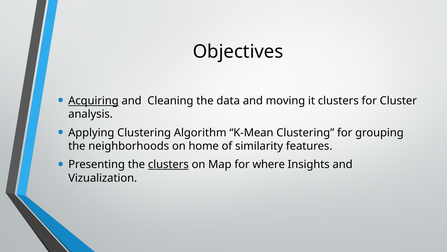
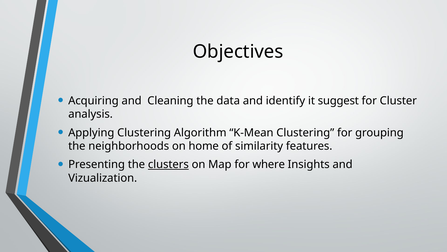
Acquiring underline: present -> none (93, 101)
moving: moving -> identify (285, 101)
it clusters: clusters -> suggest (338, 101)
